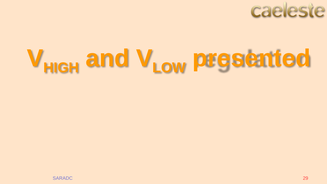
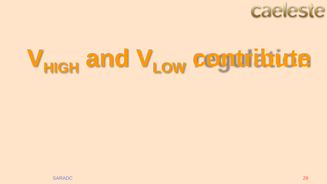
presented: presented -> contribute (252, 58)
